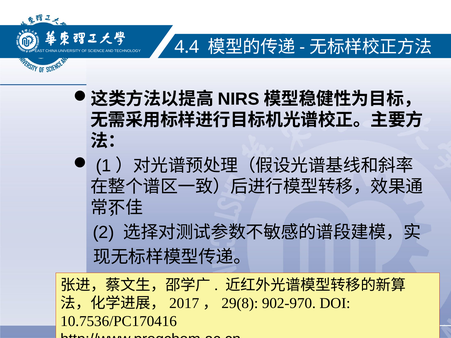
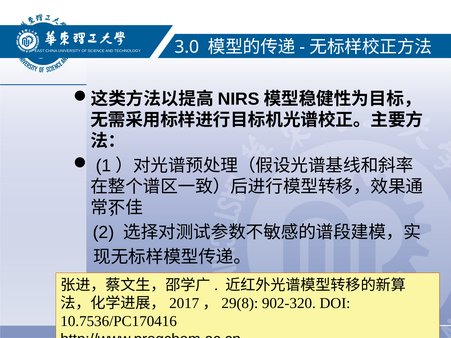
4.4: 4.4 -> 3.0 (187, 47)
902-970: 902-970 -> 902-320 (289, 303)
